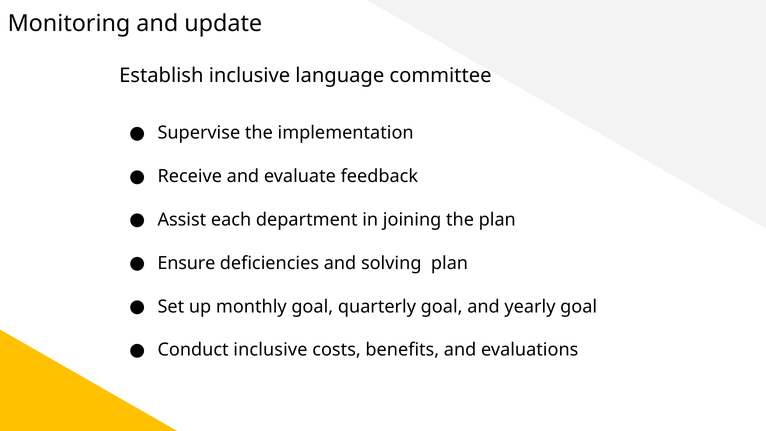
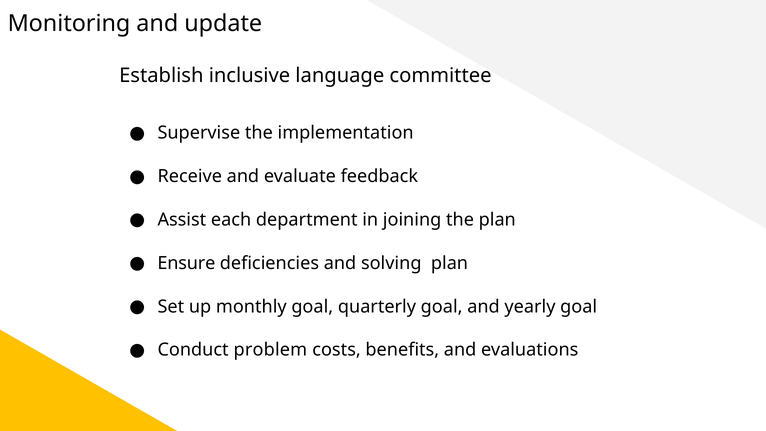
Conduct inclusive: inclusive -> problem (270, 350)
